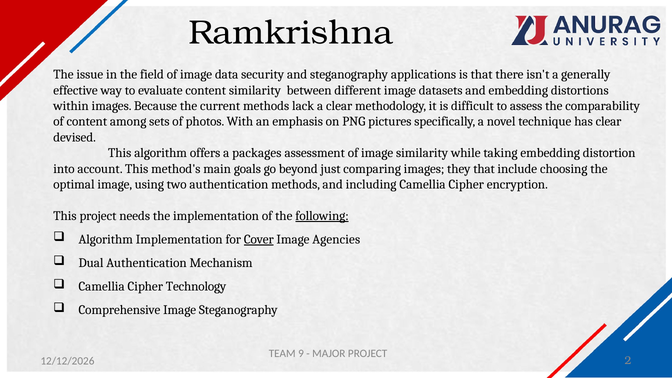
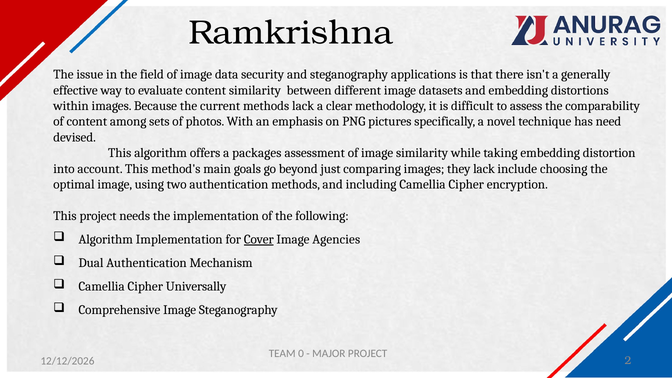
has clear: clear -> need (608, 122)
they that: that -> lack (484, 169)
following underline: present -> none (322, 216)
Technology: Technology -> Universally (196, 286)
9: 9 -> 0 (301, 354)
